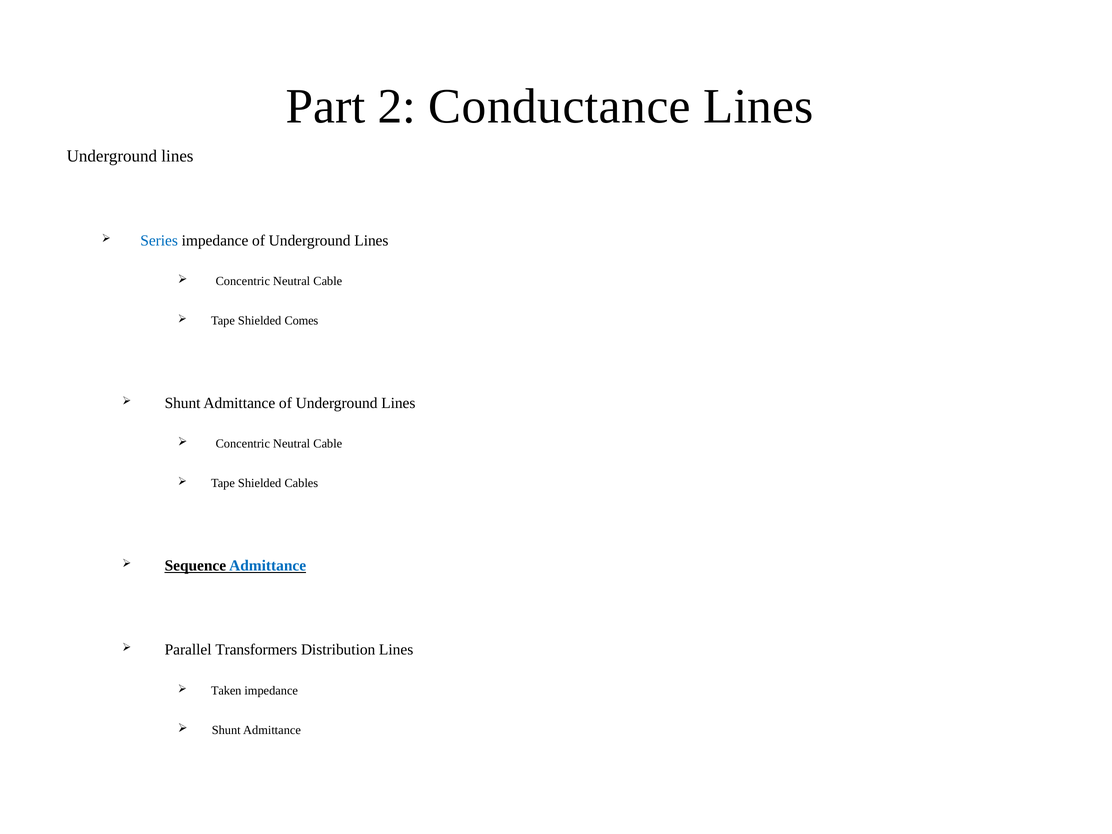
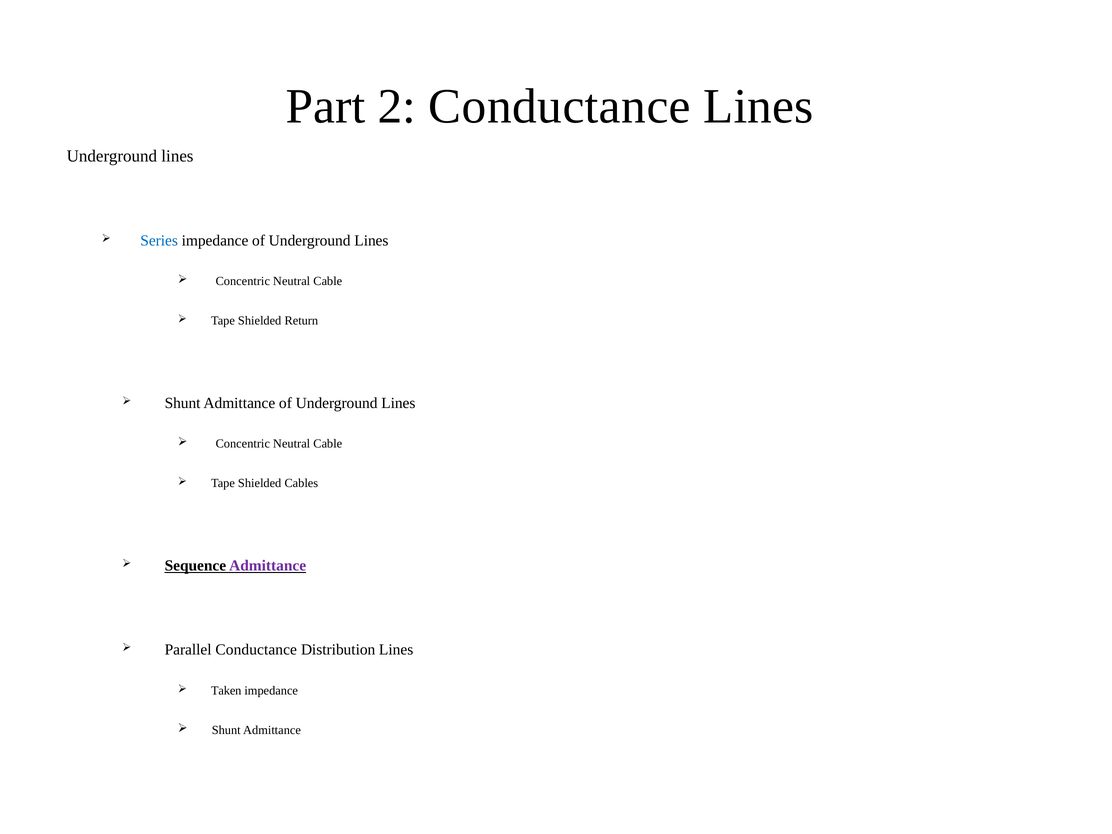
Comes: Comes -> Return (301, 321)
Admittance colour: blue -> purple (268, 566)
Parallel Transformers: Transformers -> Conductance (256, 650)
